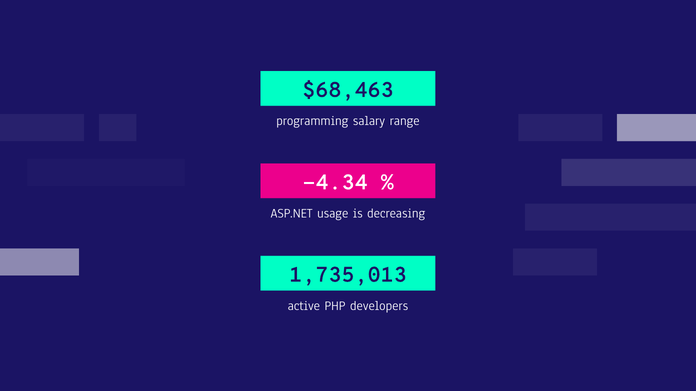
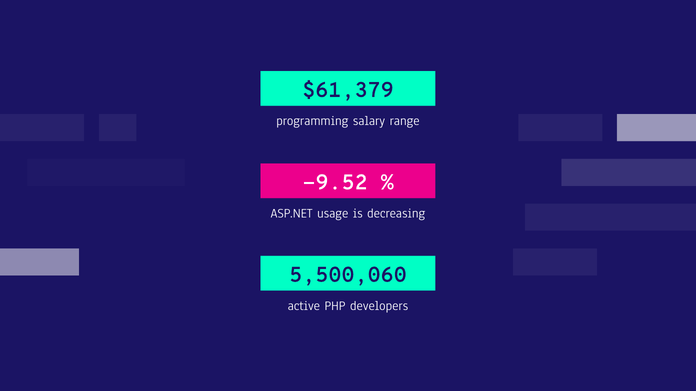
$68,463: $68,463 -> $61,379 (348, 90)
-4.34: -4.34 -> -9.52 (335, 183)
1,735,013: 1,735,013 -> 5,500,060 (348, 275)
